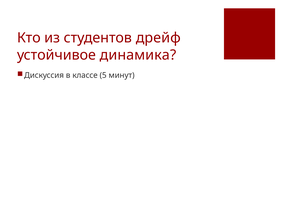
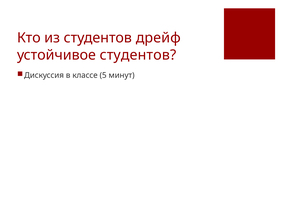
устойчивое динамика: динамика -> студентов (138, 55)
